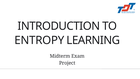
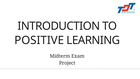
ENTROPY: ENTROPY -> POSITIVE (39, 40)
